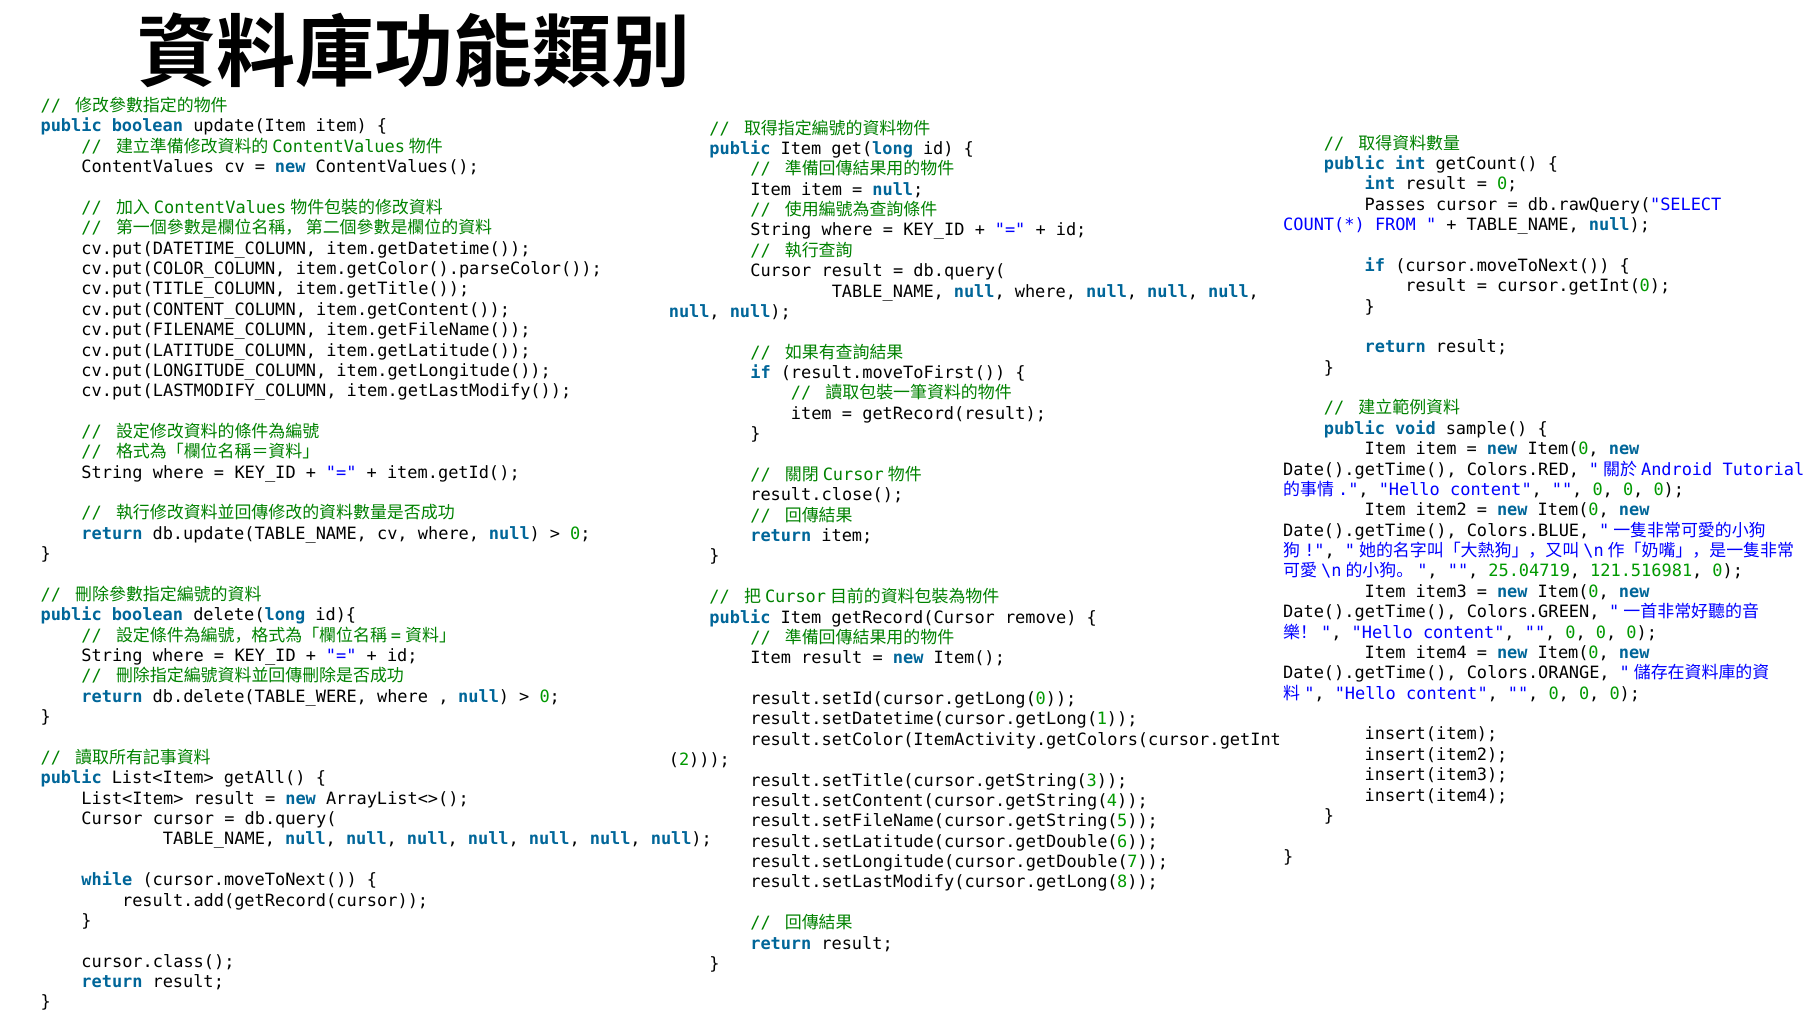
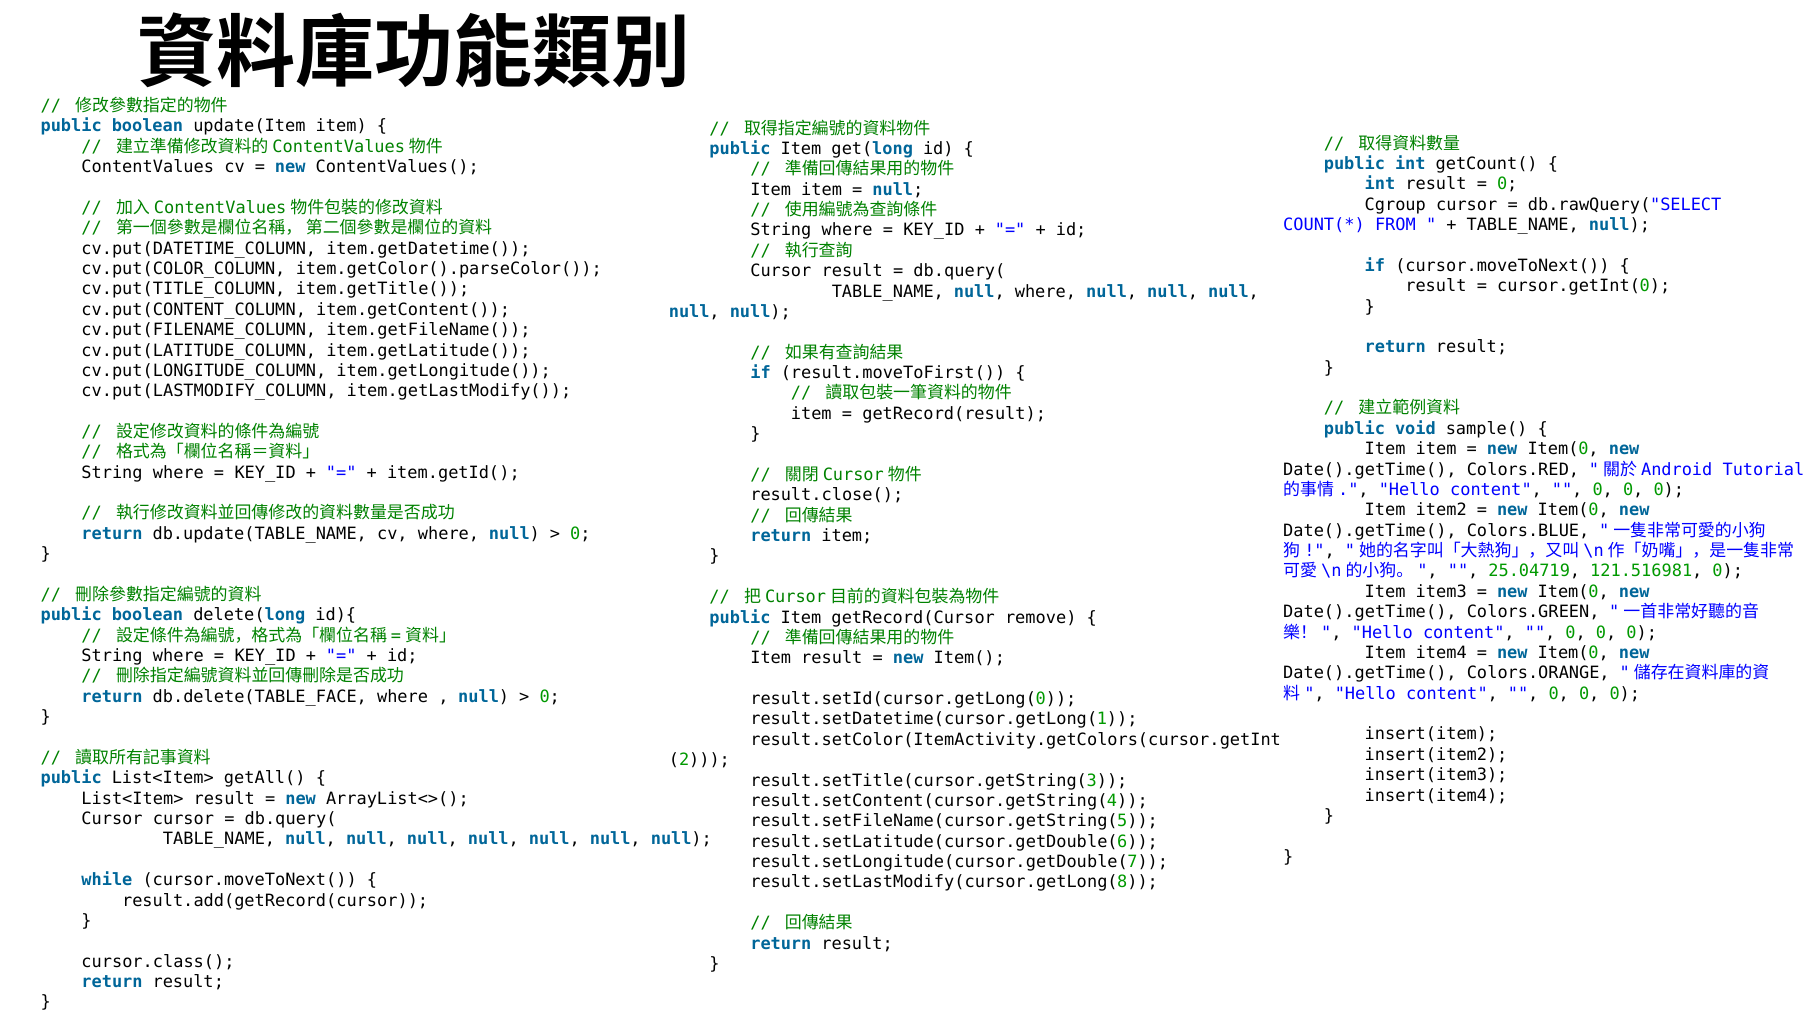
Passes: Passes -> Cgroup (1395, 205)
db.delete(TABLE_WERE: db.delete(TABLE_WERE -> db.delete(TABLE_FACE (260, 697)
